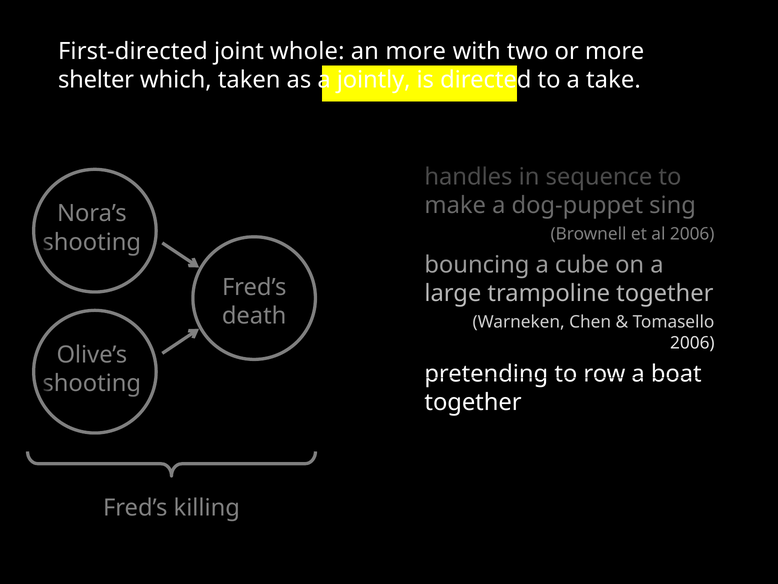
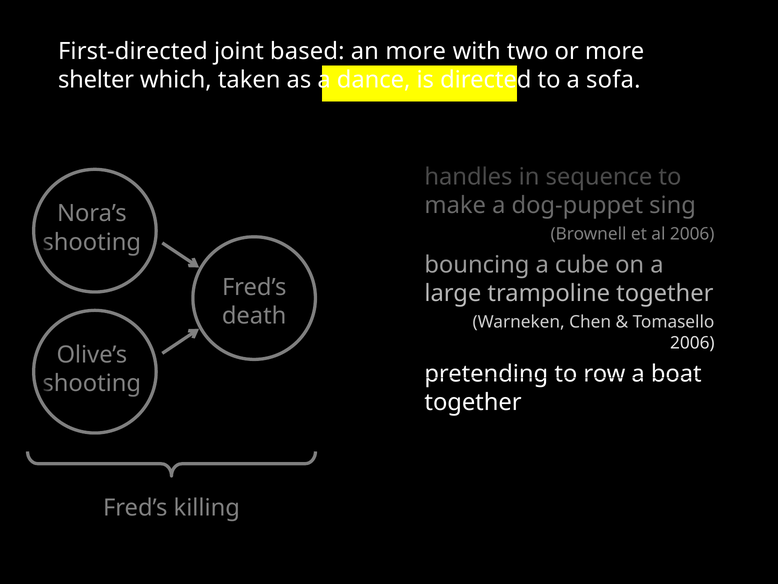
whole: whole -> based (307, 51)
jointly: jointly -> dance (374, 80)
take: take -> sofa (613, 80)
